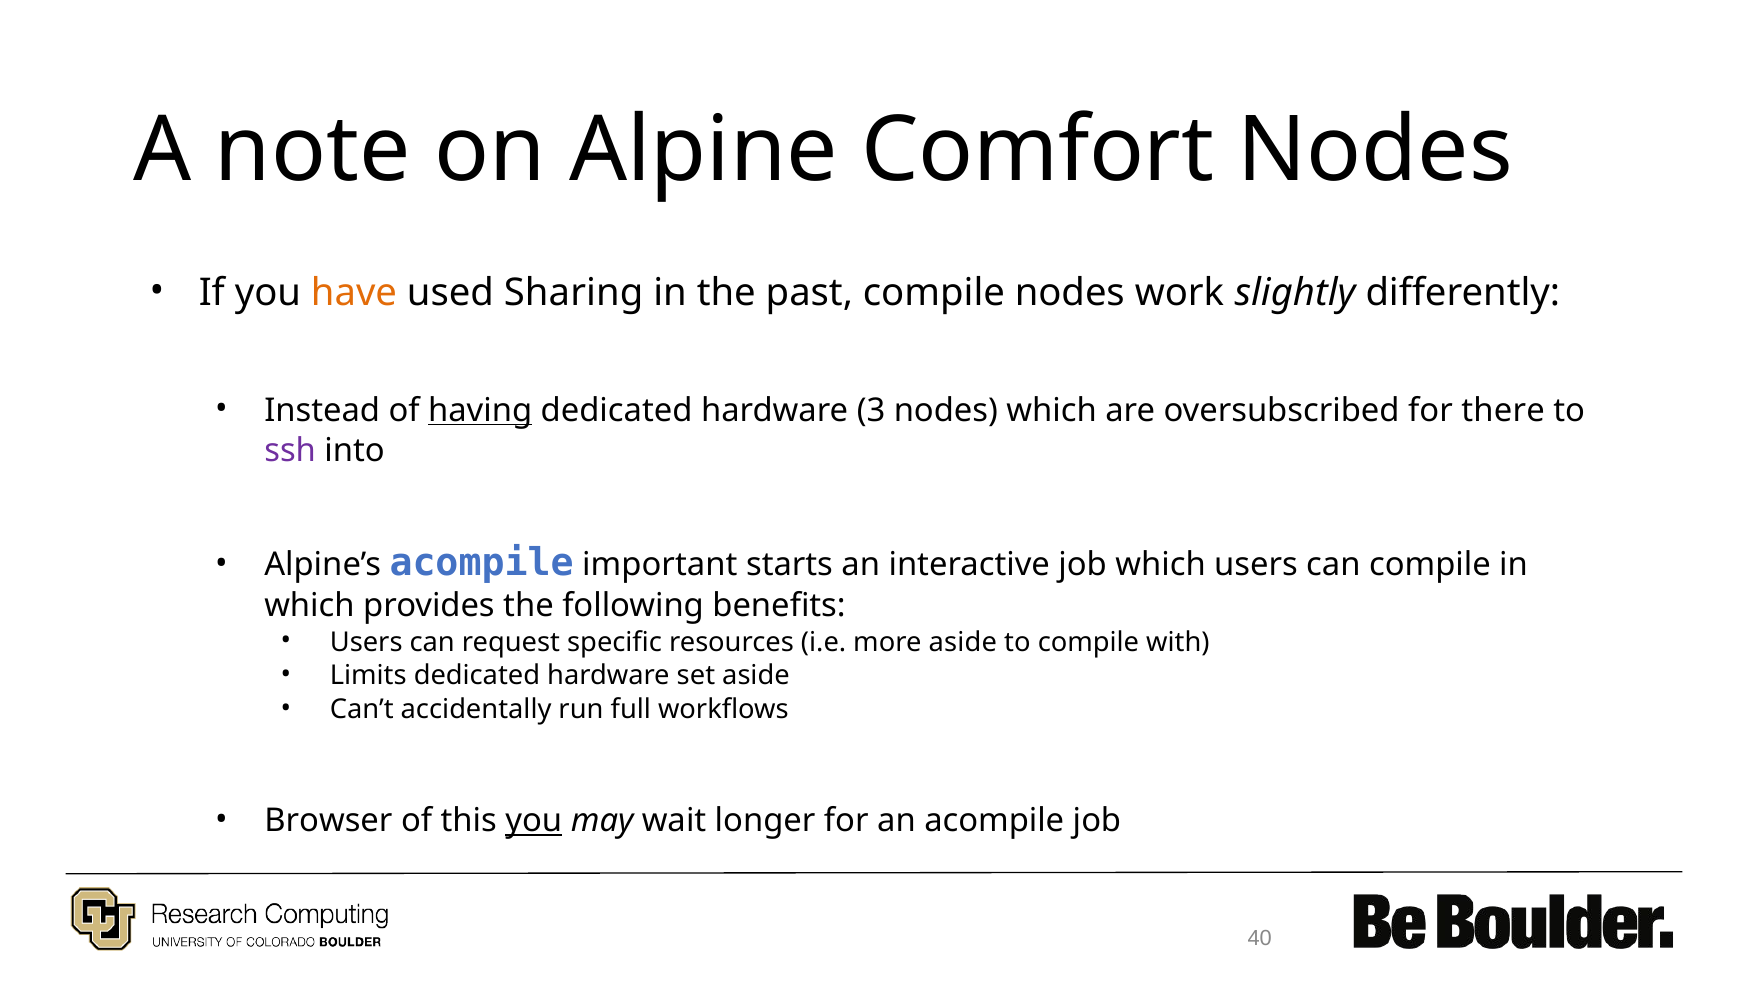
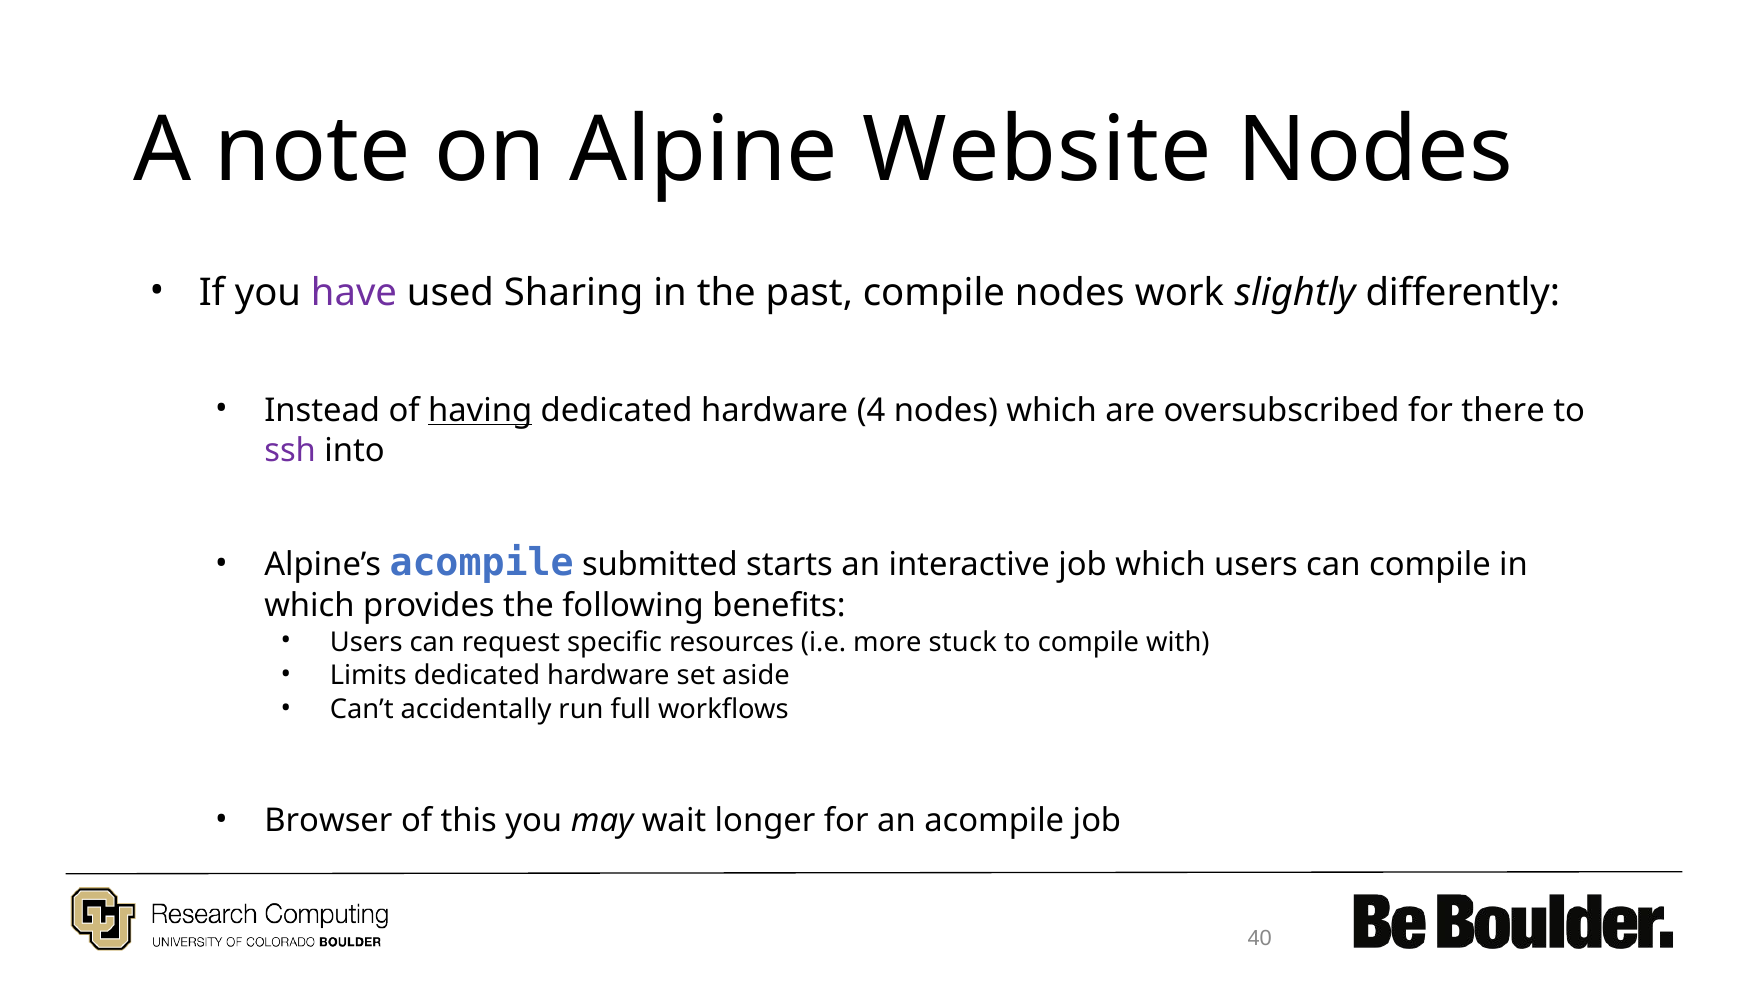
Comfort: Comfort -> Website (1037, 151)
have colour: orange -> purple (354, 293)
3: 3 -> 4 (871, 411)
important: important -> submitted (660, 565)
more aside: aside -> stuck (963, 642)
you underline: present -> none (534, 821)
